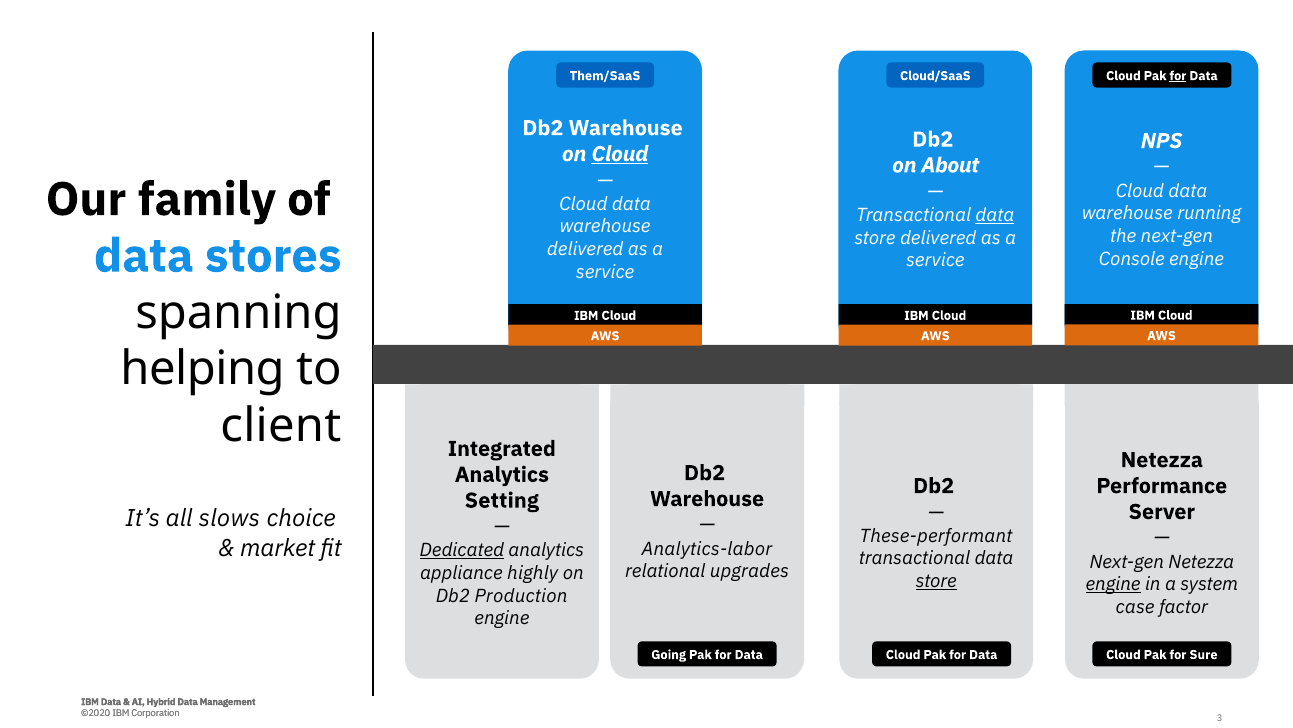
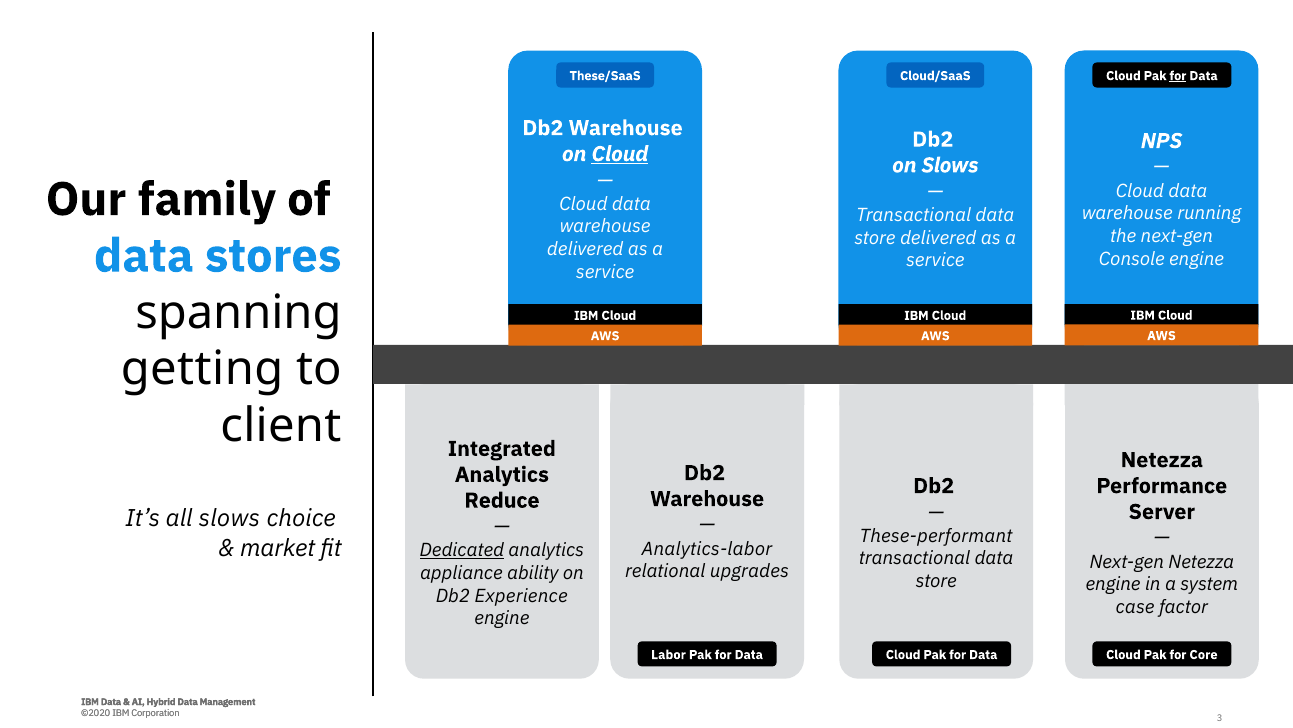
Them/SaaS: Them/SaaS -> These/SaaS (605, 76)
on About: About -> Slows (950, 165)
data underline: present -> none (995, 215)
helping: helping -> getting (202, 369)
Setting: Setting -> Reduce (502, 500)
highly: highly -> ability (533, 573)
store underline: present -> none (936, 581)
engine underline: present -> none (1113, 584)
Production: Production -> Experience (521, 595)
Going: Going -> Labor (669, 654)
Sure: Sure -> Core (1204, 654)
